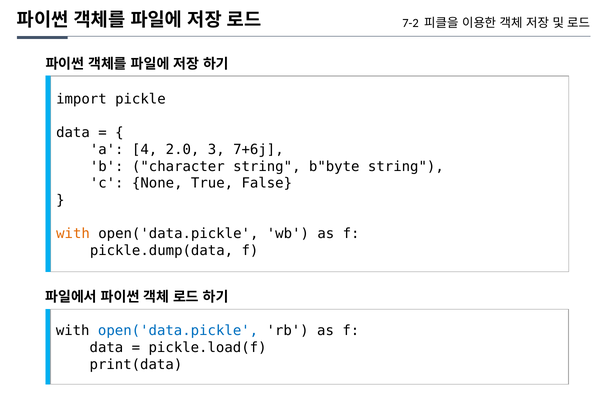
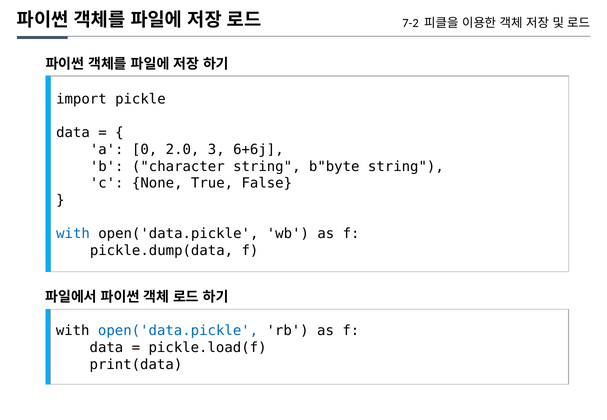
4: 4 -> 0 (145, 150)
7+6j: 7+6j -> 6+6j (258, 150)
with colour: orange -> blue (73, 234)
